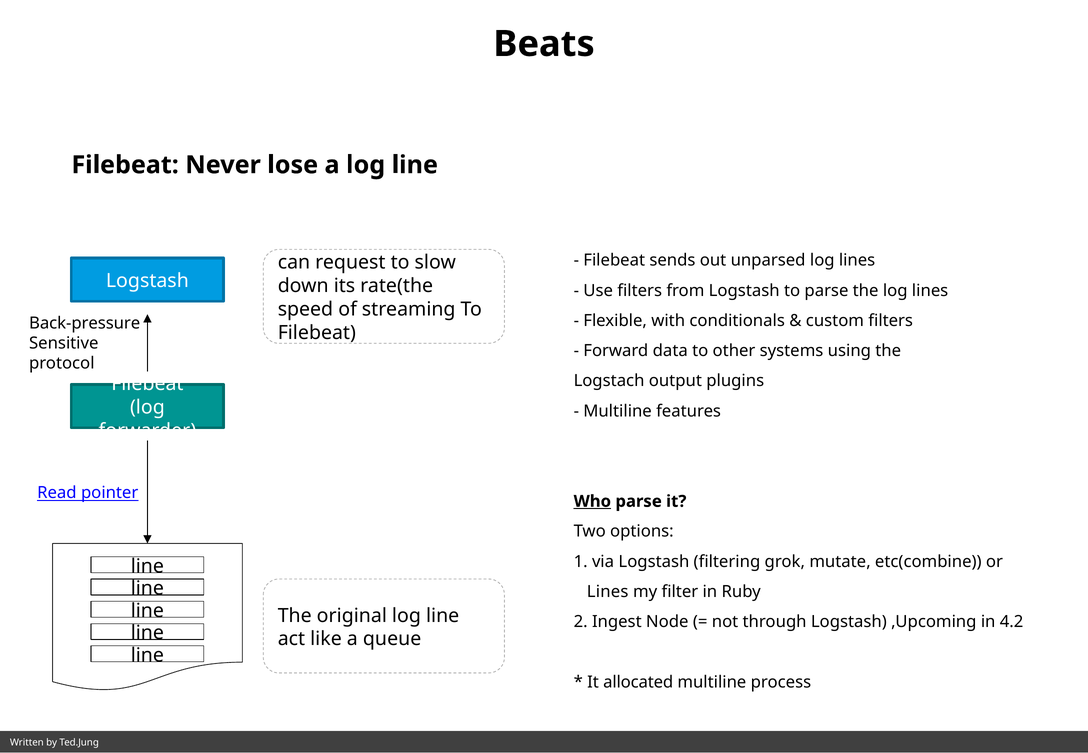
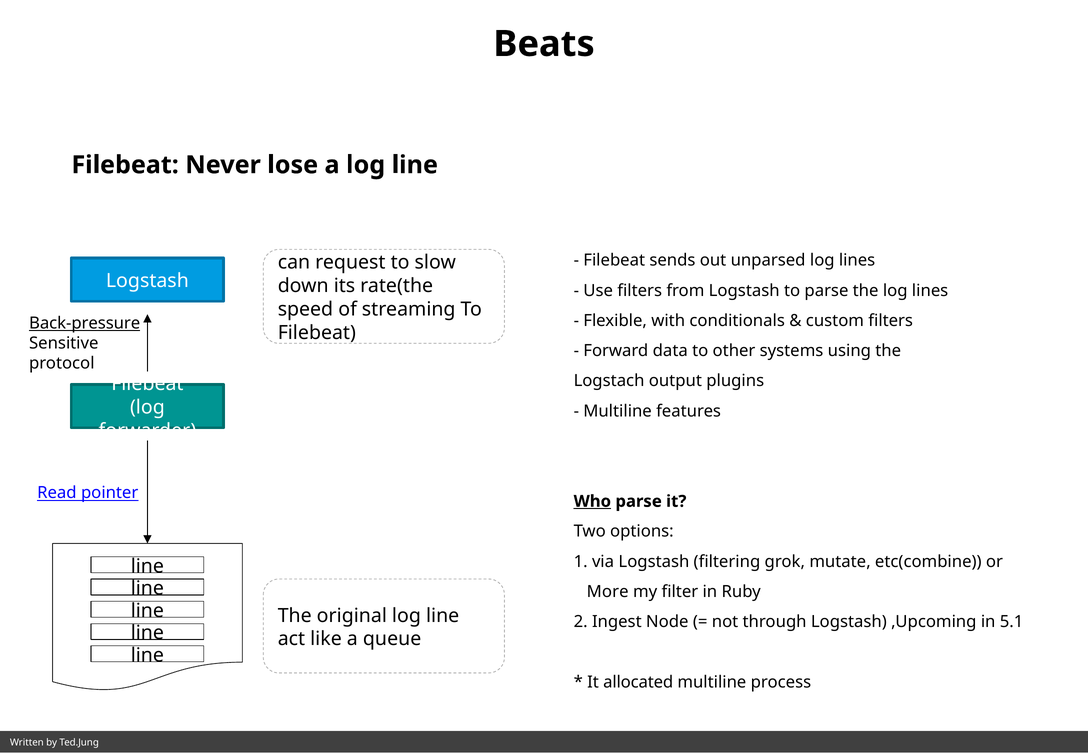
Back-pressure underline: none -> present (85, 323)
Lines: Lines -> More (608, 592)
4.2: 4.2 -> 5.1 (1012, 622)
